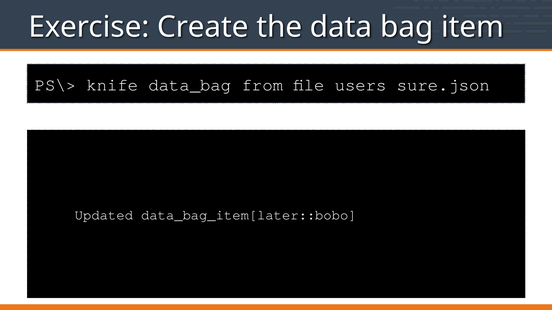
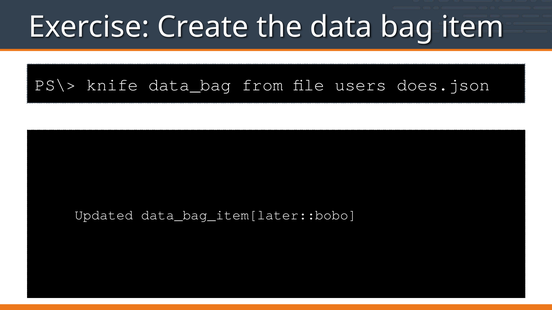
sure.json: sure.json -> does.json (443, 85)
